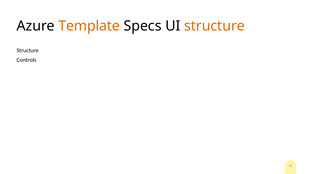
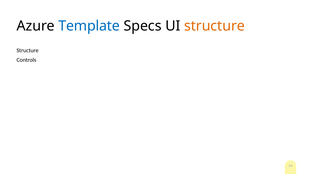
Template colour: orange -> blue (89, 26)
